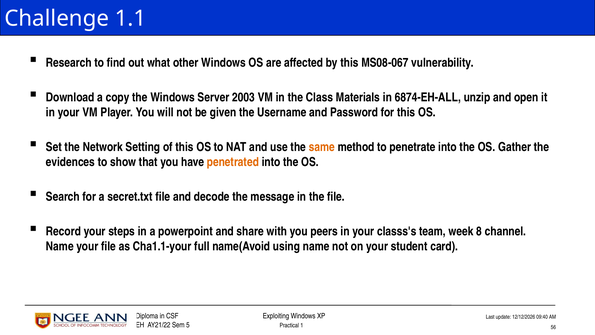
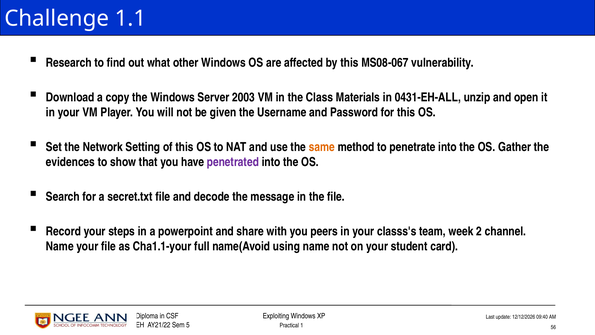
6874-EH-ALL: 6874-EH-ALL -> 0431-EH-ALL (428, 97)
penetrated colour: orange -> purple (233, 162)
8: 8 -> 2 (479, 231)
